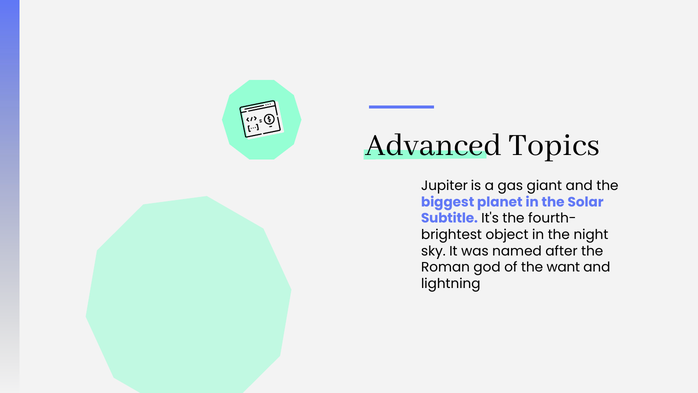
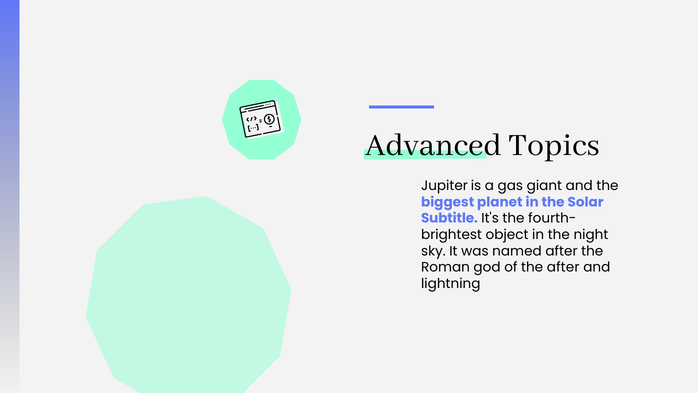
the want: want -> after (563, 267)
